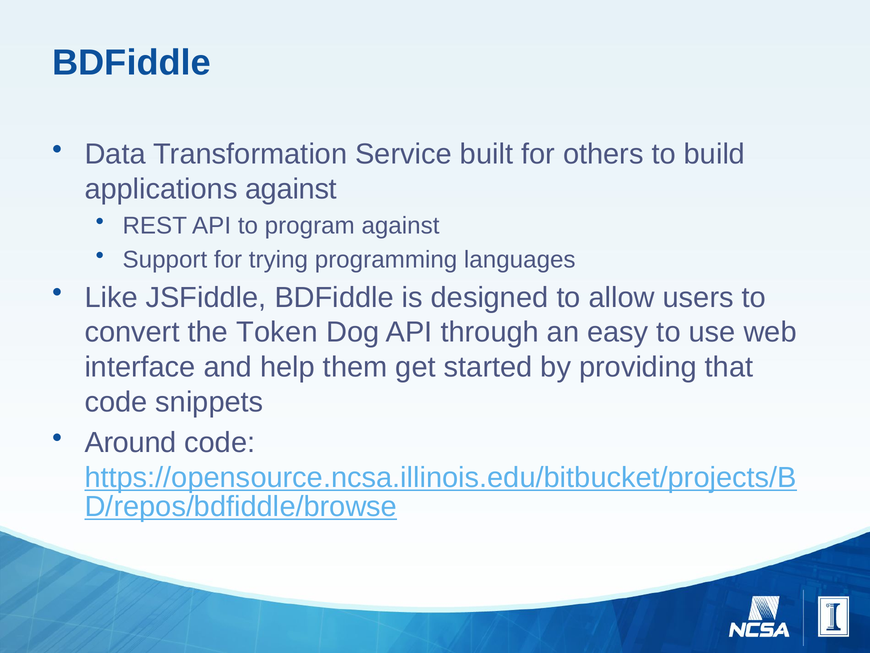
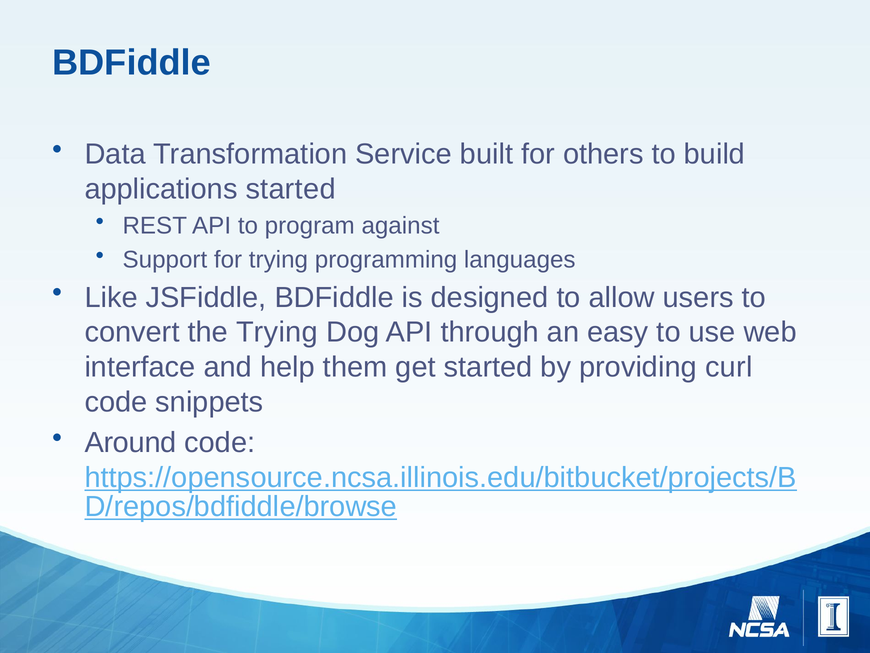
applications against: against -> started (291, 189)
the Token: Token -> Trying (277, 332)
that: that -> curl (729, 367)
